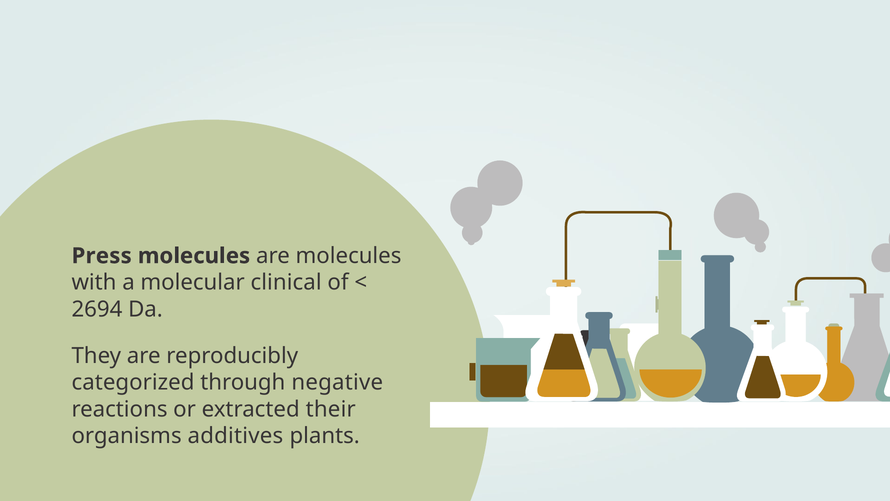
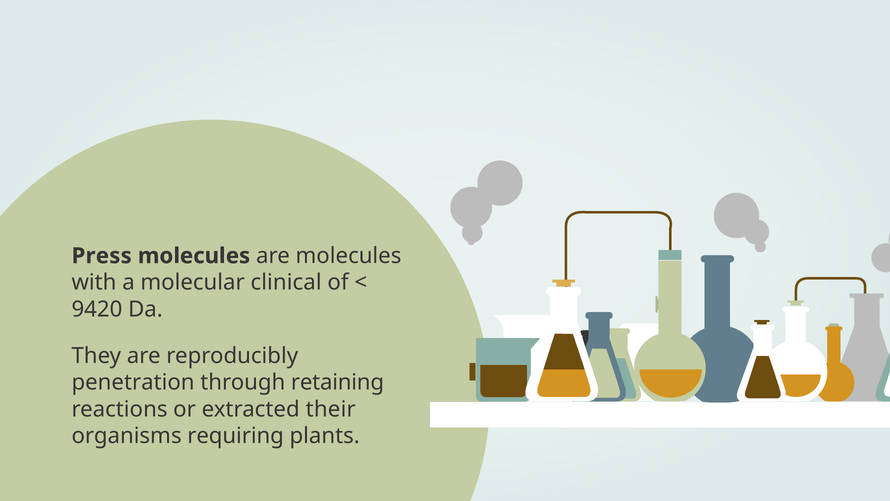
2694: 2694 -> 9420 (97, 309)
categorized: categorized -> penetration (133, 382)
negative: negative -> retaining (338, 382)
additives: additives -> requiring (236, 436)
